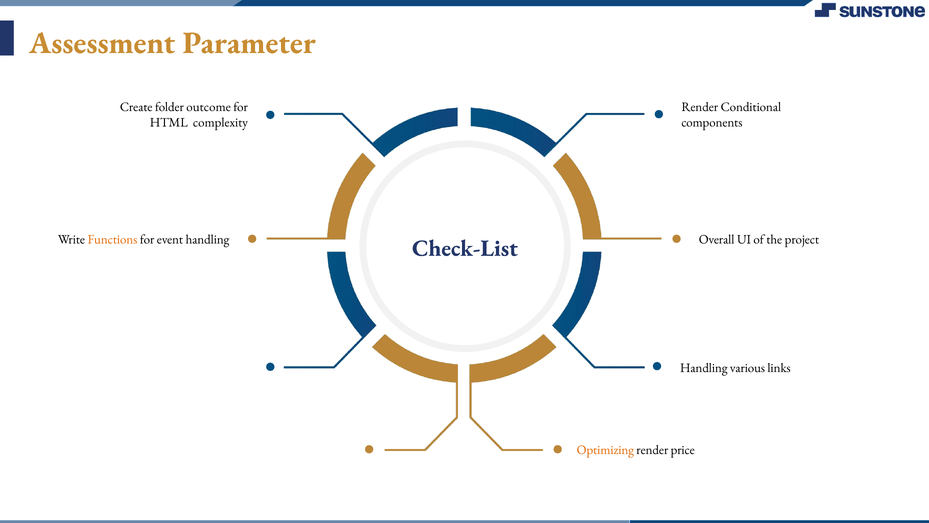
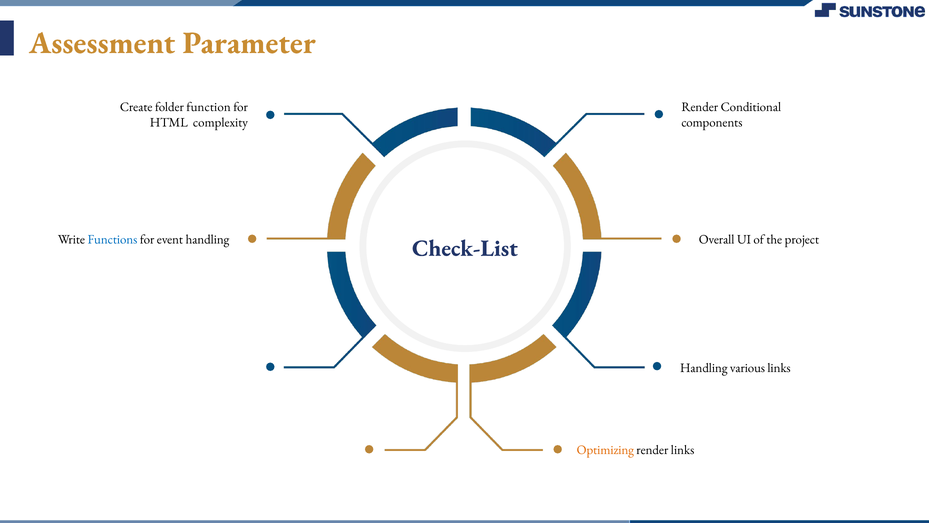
outcome: outcome -> function (209, 107)
Functions colour: orange -> blue (112, 240)
render price: price -> links (683, 450)
